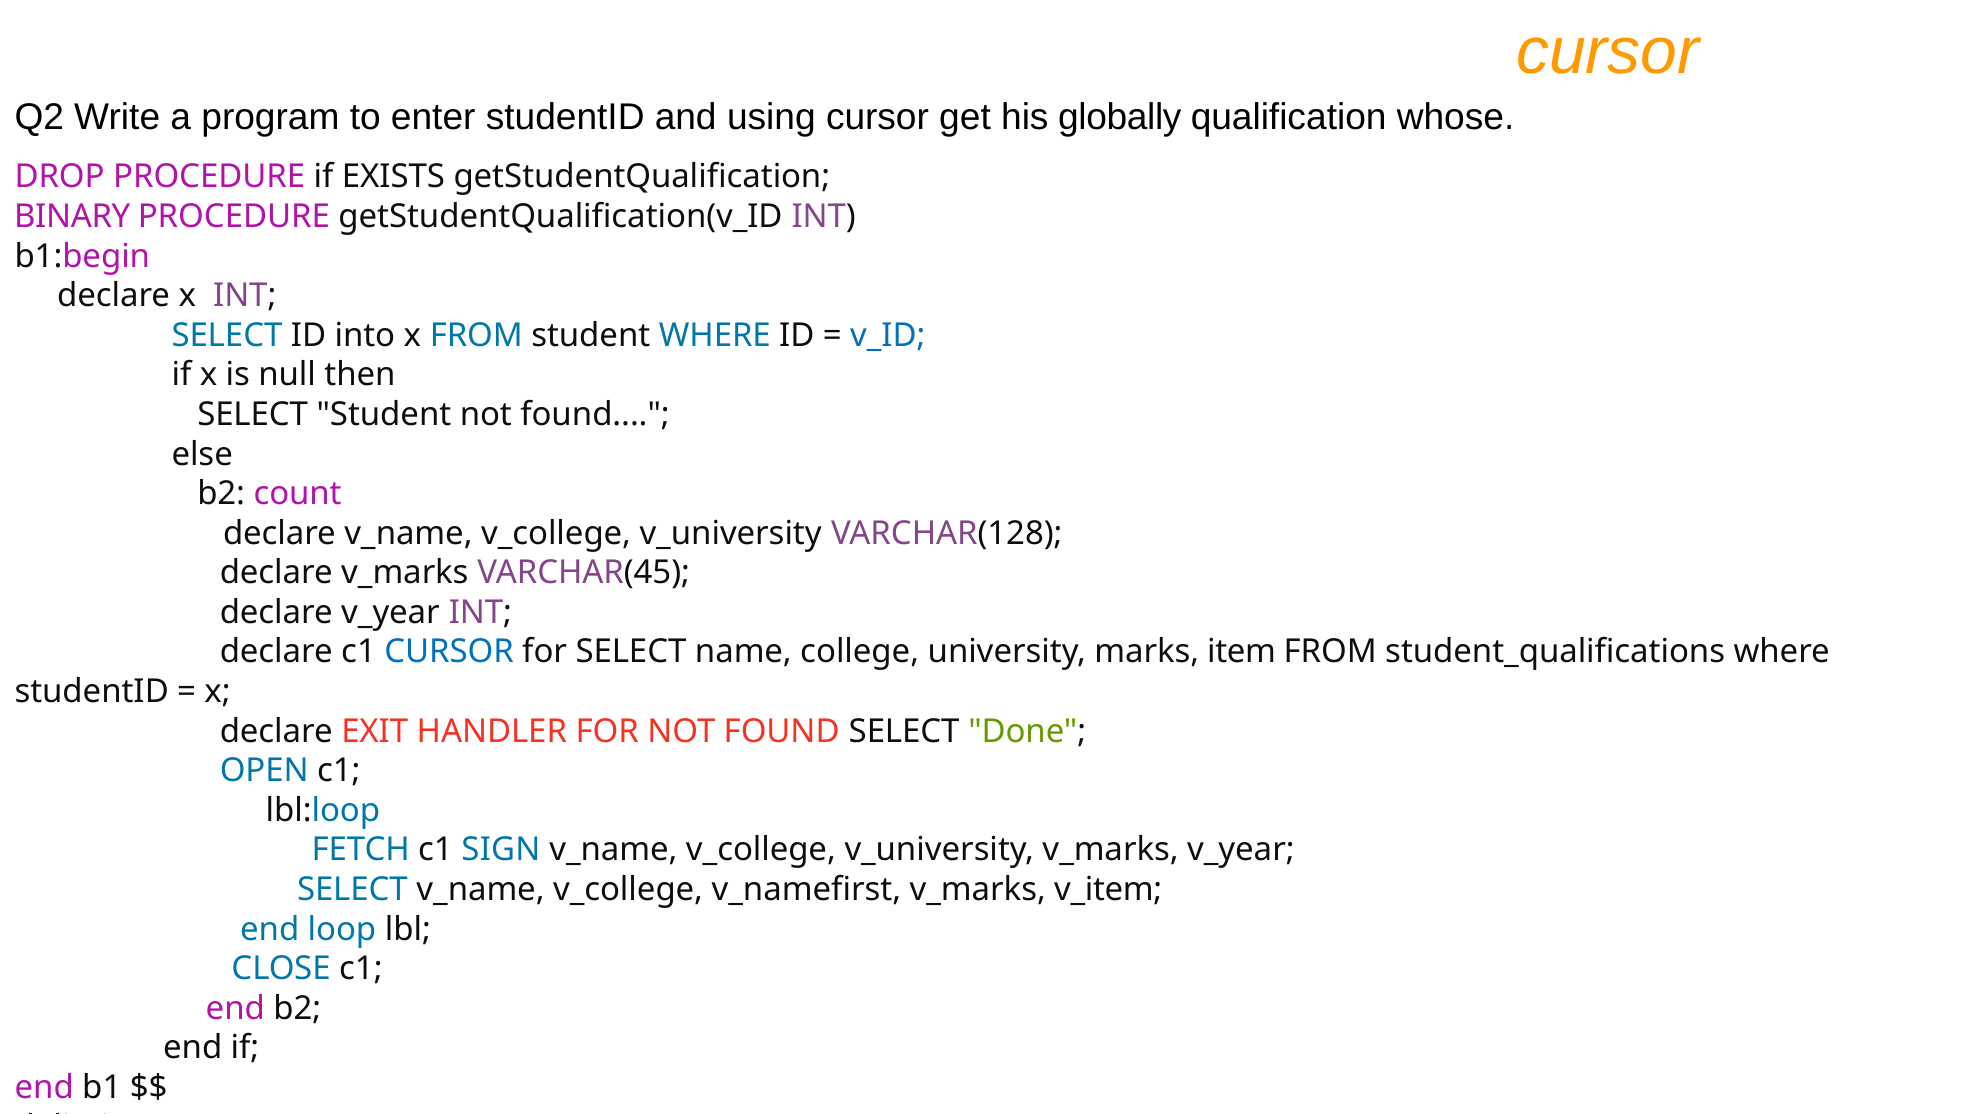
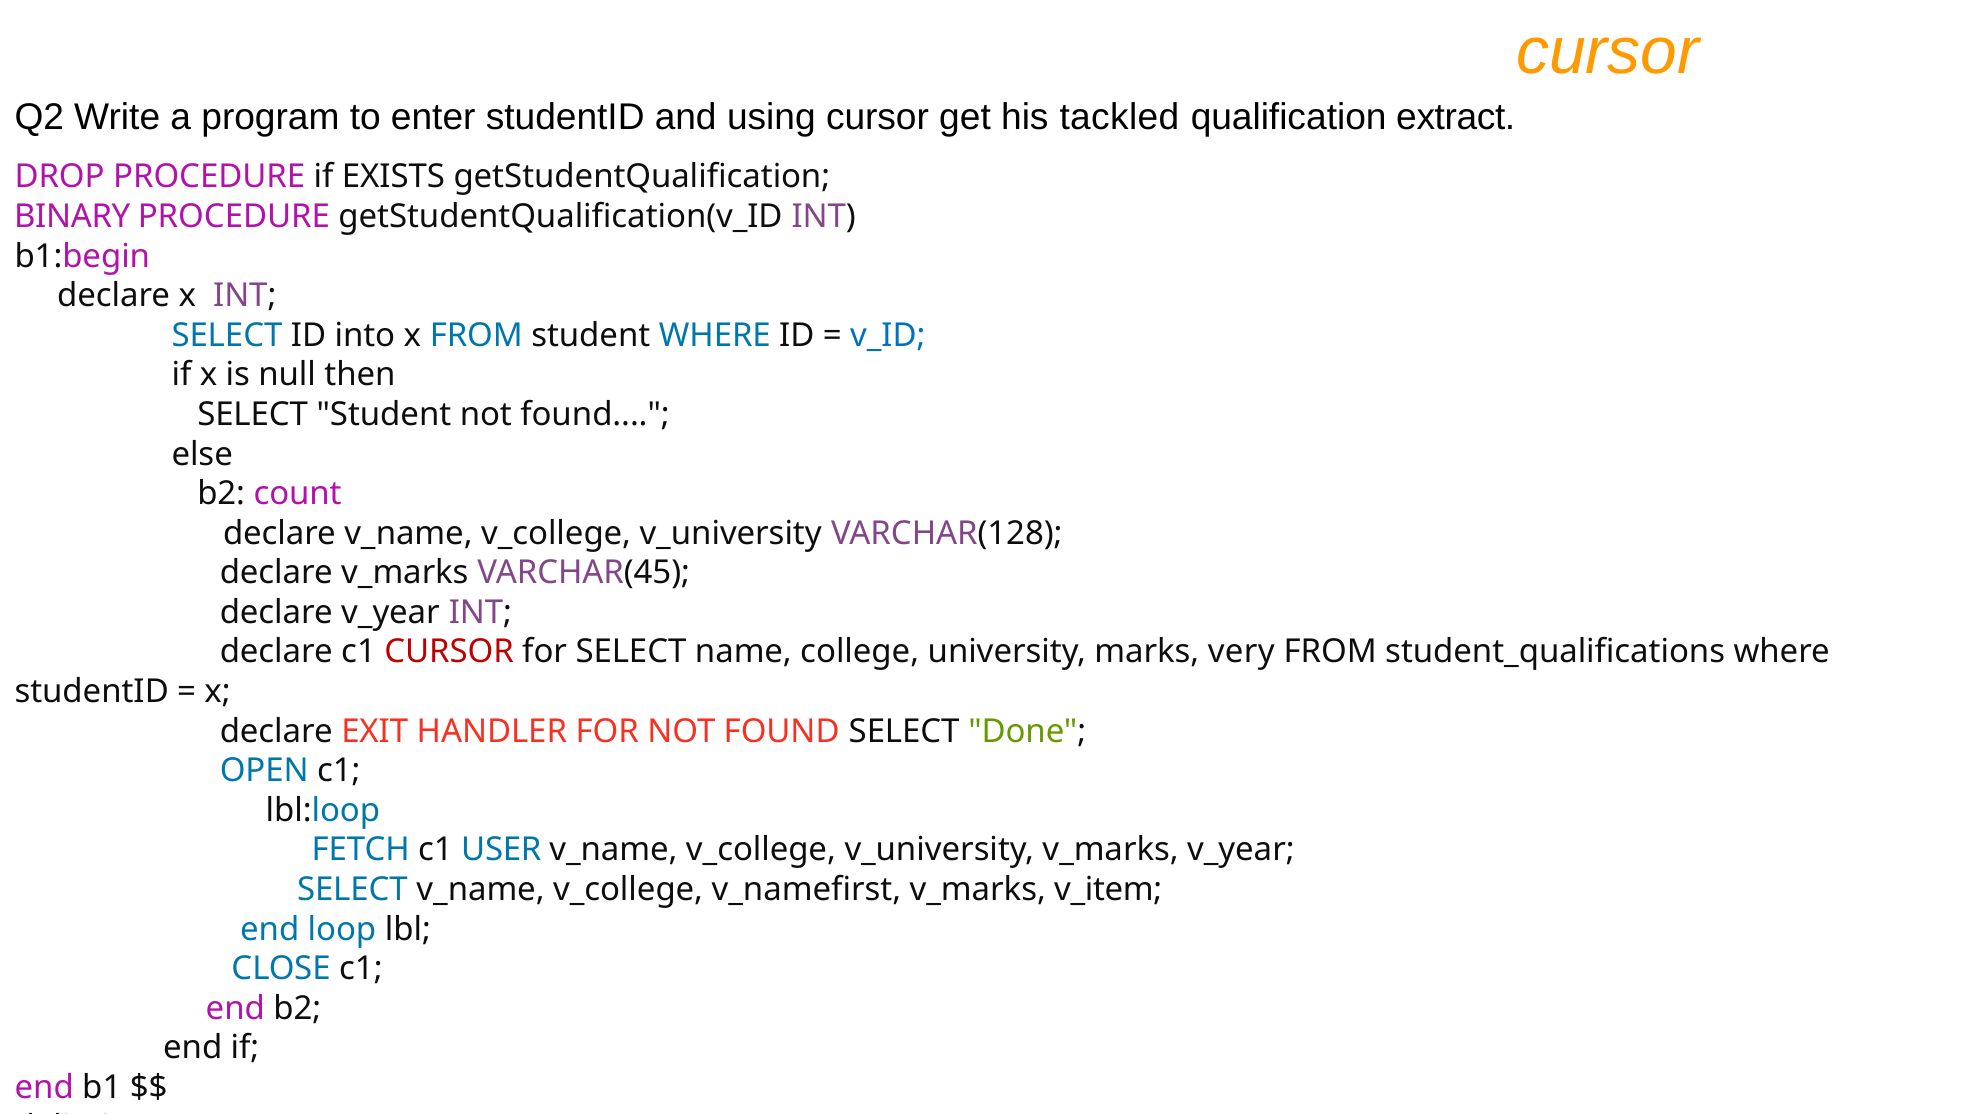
globally: globally -> tackled (1119, 117)
whose: whose -> extract (1456, 117)
CURSOR colour: blue -> red (449, 652)
item: item -> very (1241, 652)
SIGN: SIGN -> USER (501, 850)
